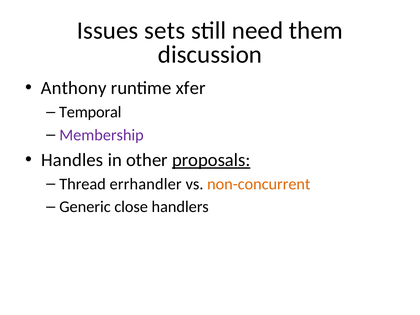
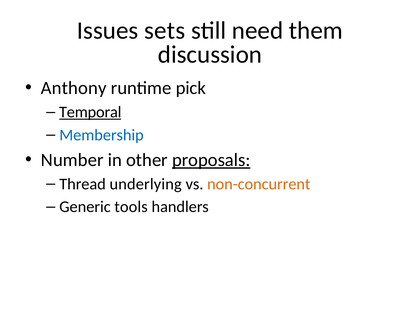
xfer: xfer -> pick (191, 88)
Temporal underline: none -> present (90, 112)
Membership colour: purple -> blue (102, 135)
Handles: Handles -> Number (72, 160)
errhandler: errhandler -> underlying (146, 184)
close: close -> tools (131, 207)
